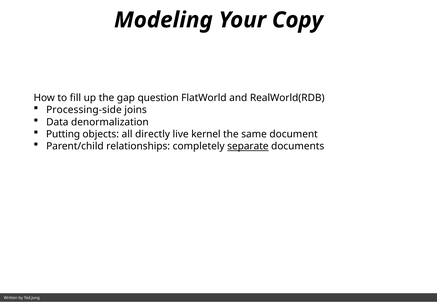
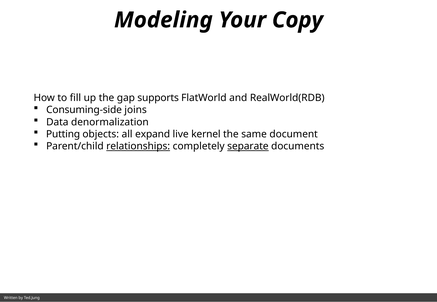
question: question -> supports (158, 98)
Processing-side: Processing-side -> Consuming-side (84, 110)
directly: directly -> expand (153, 134)
relationships underline: none -> present (138, 146)
